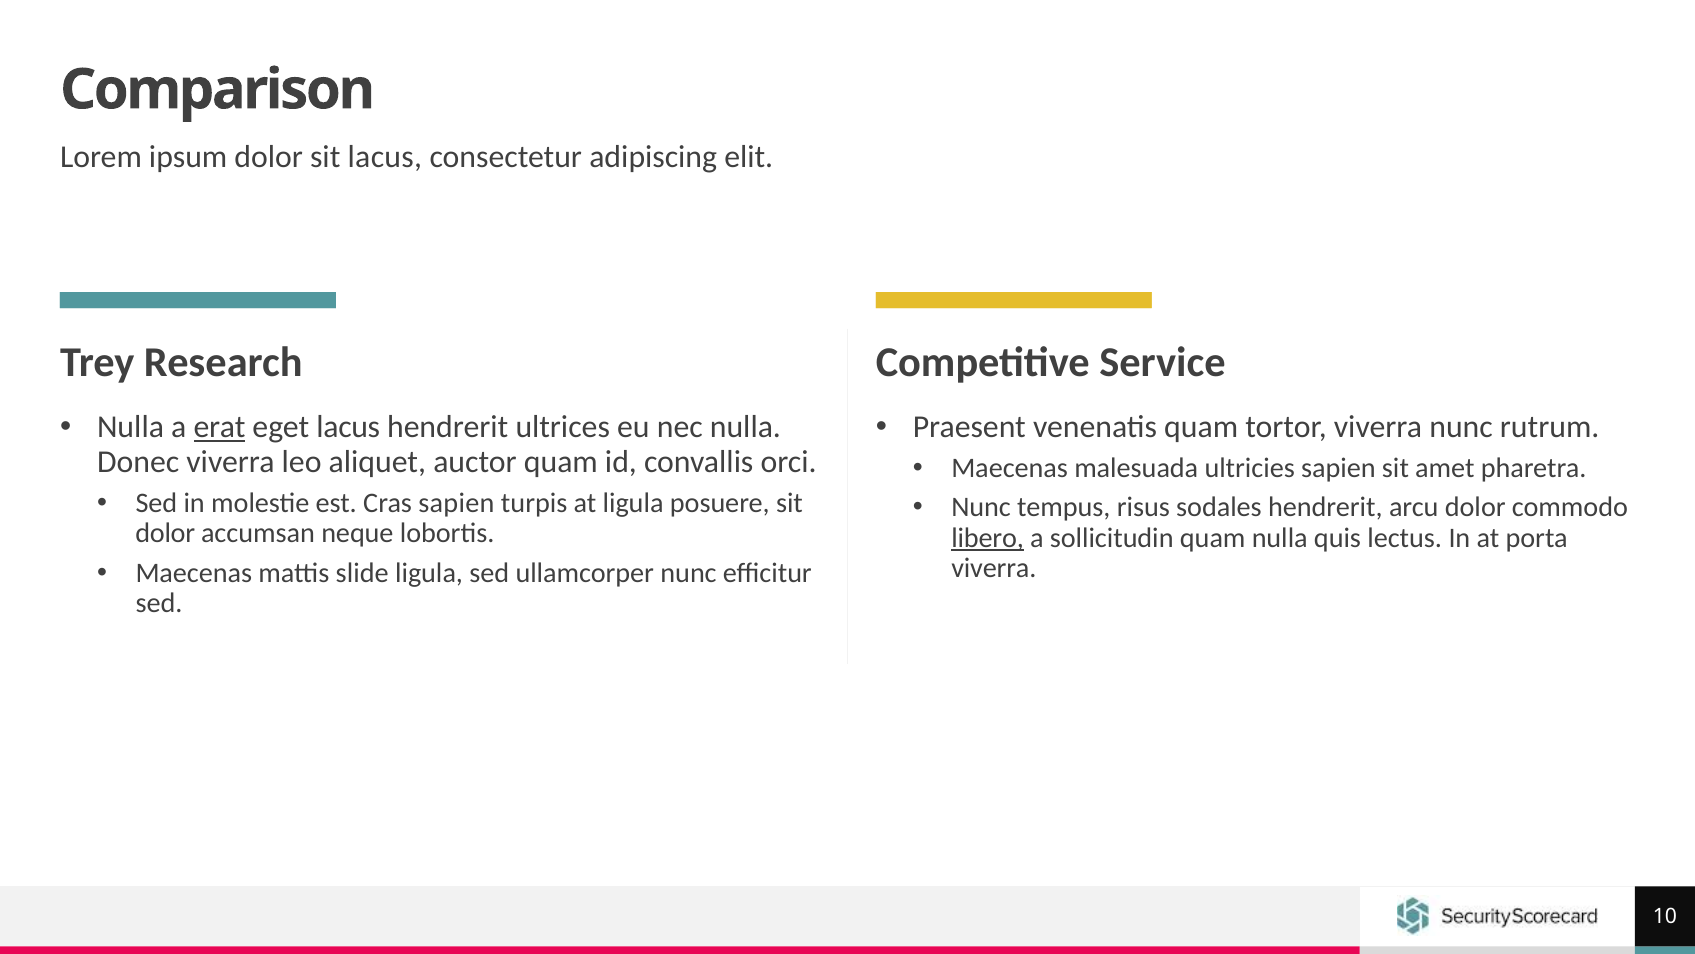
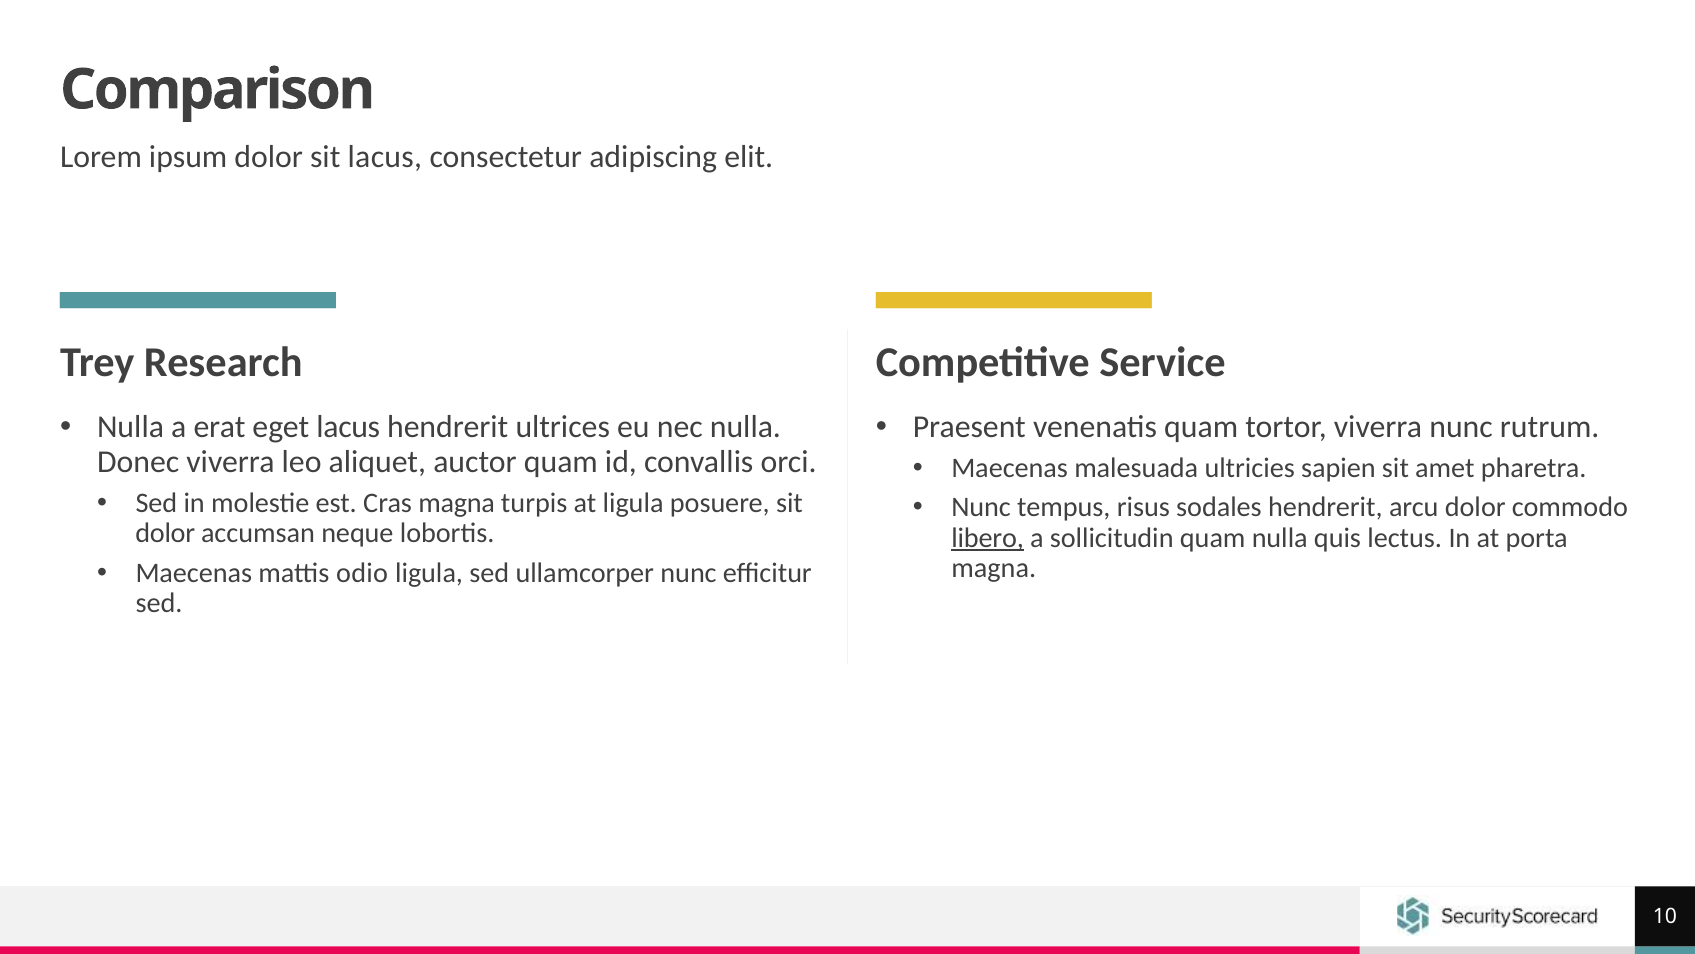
erat underline: present -> none (220, 427)
Cras sapien: sapien -> magna (457, 503)
viverra: viverra -> magna (994, 568)
slide: slide -> odio (362, 573)
